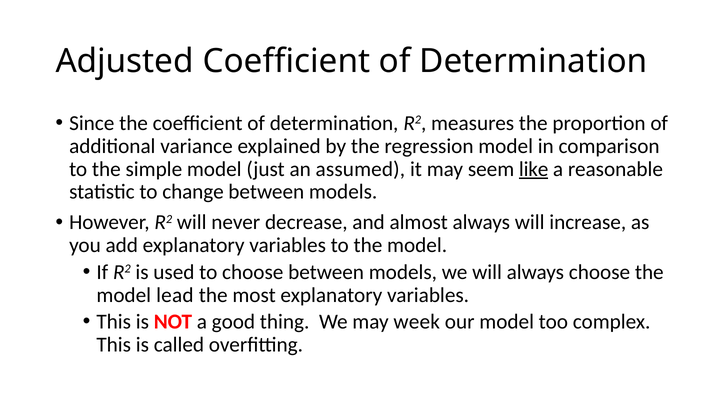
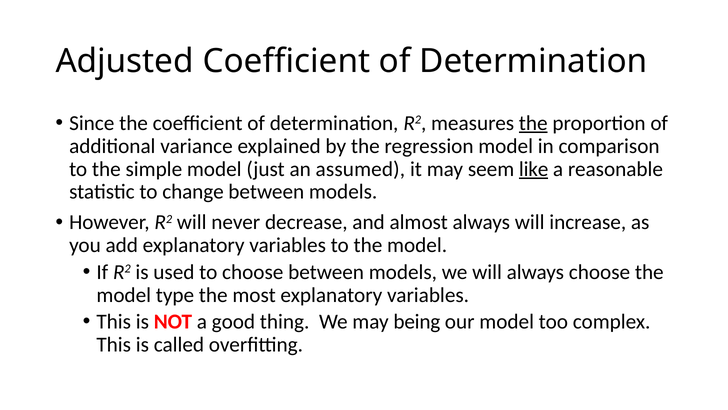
the underline: none -> present (533, 123)
lead: lead -> type (175, 295)
week: week -> being (417, 321)
